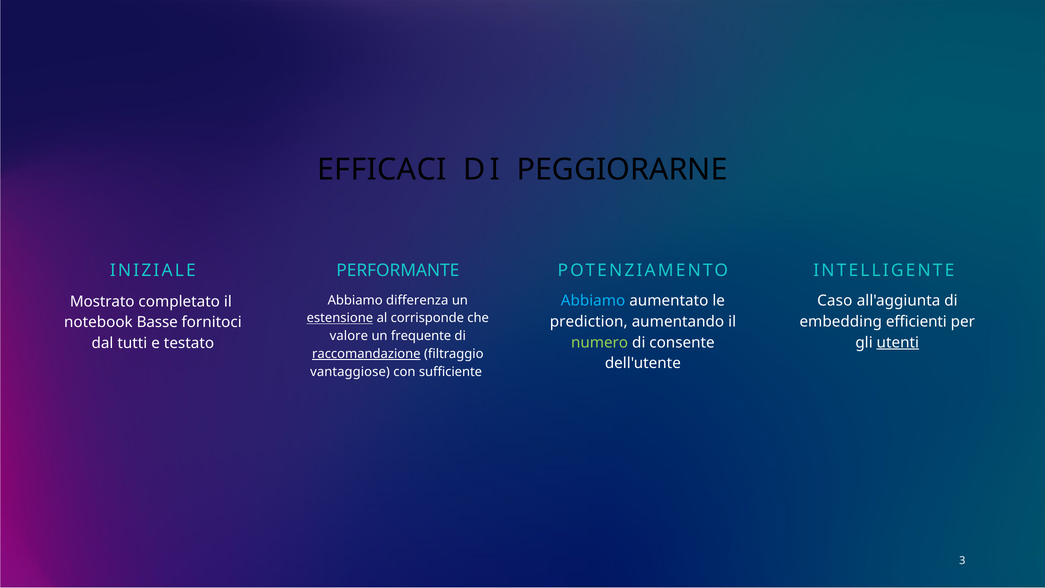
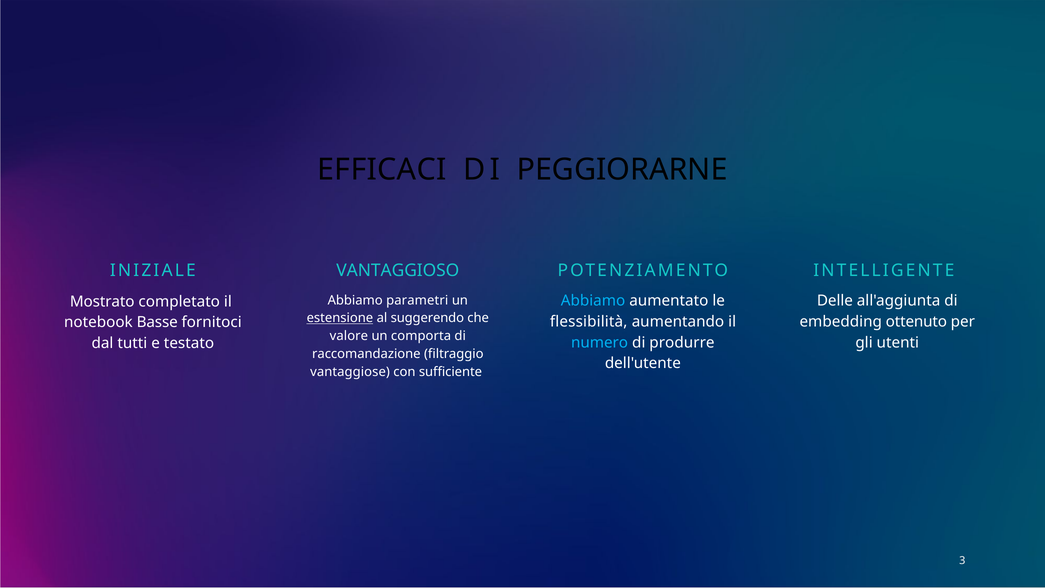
PERFORMANTE: PERFORMANTE -> VANTAGGIOSO (398, 270)
Caso: Caso -> Delle (835, 301)
differenza: differenza -> parametri (417, 300)
corrisponde: corrisponde -> suggerendo (427, 318)
prediction: prediction -> flessibilità (589, 322)
efficienti: efficienti -> ottenuto (916, 322)
frequente: frequente -> comporta (421, 336)
numero colour: light green -> light blue (600, 342)
consente: consente -> produrre (682, 342)
utenti underline: present -> none (898, 342)
raccomandazione underline: present -> none (366, 354)
